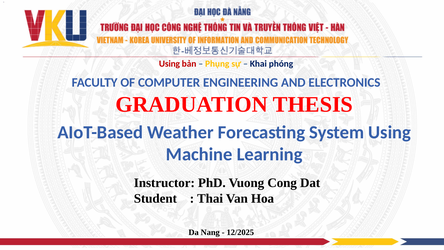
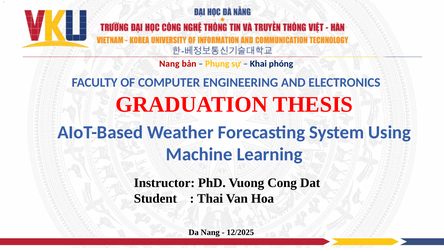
Using: Using -> Nang (169, 64)
